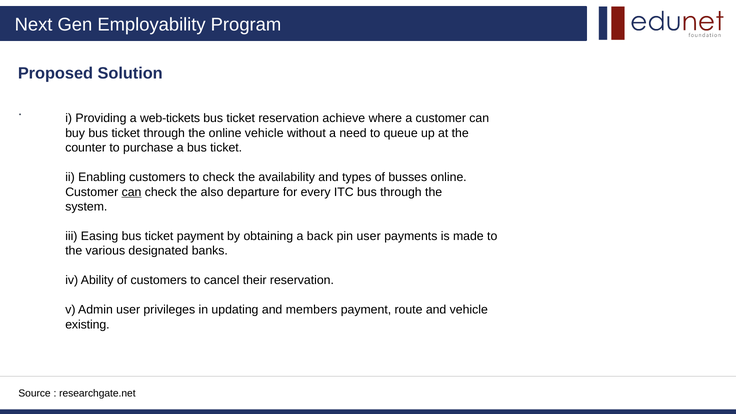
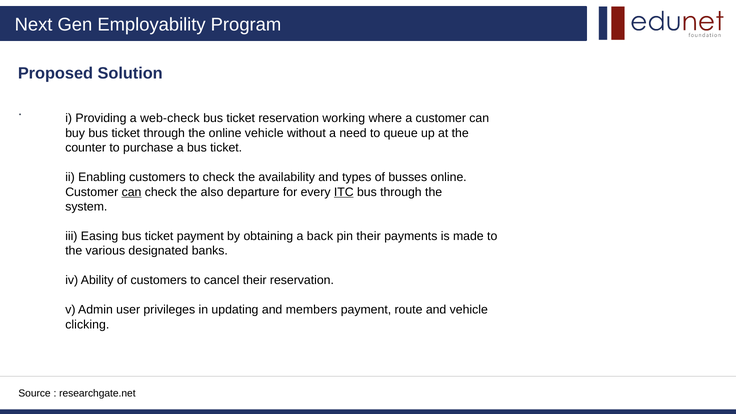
web-tickets: web-tickets -> web-check (170, 118)
achieve: achieve -> working (344, 118)
ITC underline: none -> present (344, 192)
pin user: user -> their (369, 236)
existing: existing -> clicking (87, 325)
